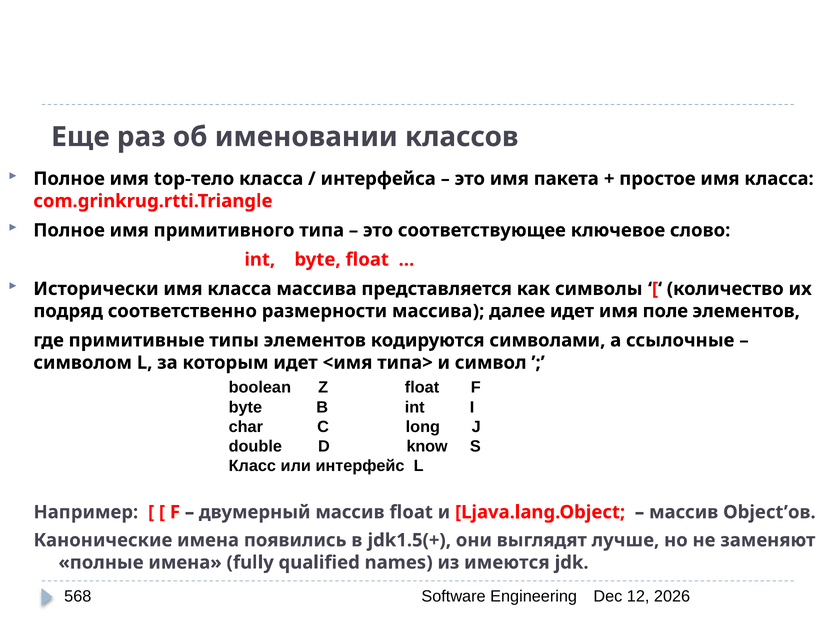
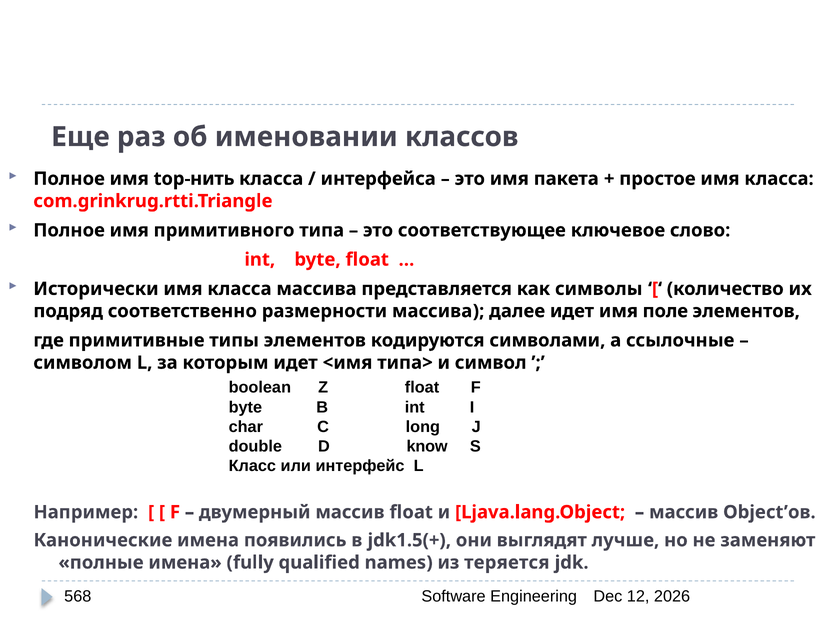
top-тело: top-тело -> top-нить (194, 179)
имеются: имеются -> теряется (507, 563)
